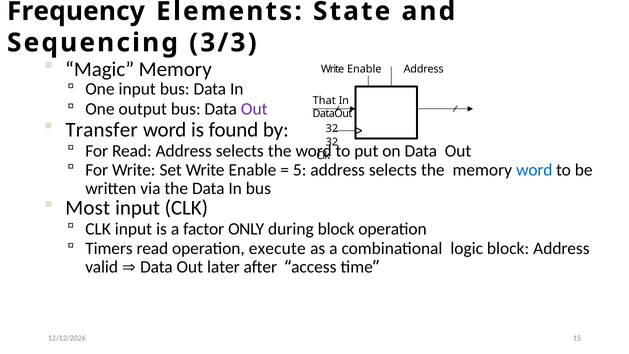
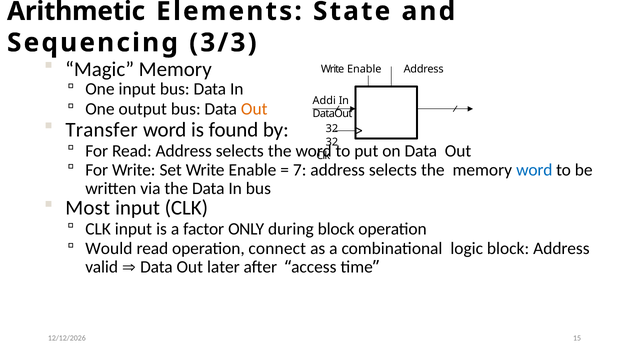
Frequency: Frequency -> Arithmetic (76, 11)
That: That -> Addi (324, 101)
Out colour: purple -> orange (254, 109)
5: 5 -> 7 (300, 170)
Timers: Timers -> Would (109, 248)
execute: execute -> connect (277, 248)
